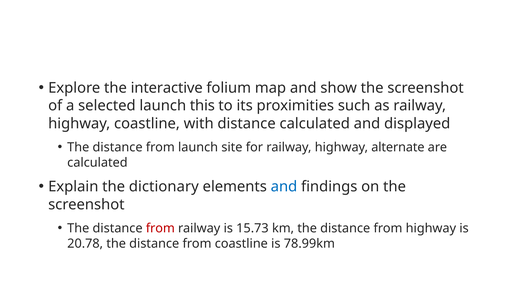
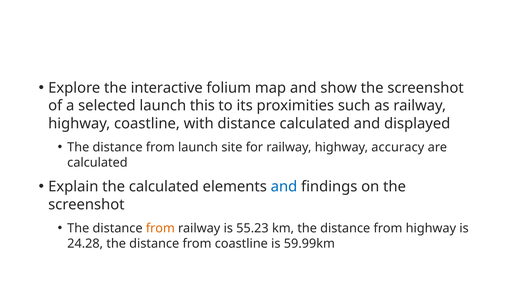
alternate: alternate -> accuracy (398, 147)
the dictionary: dictionary -> calculated (164, 187)
from colour: red -> orange (160, 228)
15.73: 15.73 -> 55.23 (252, 228)
20.78: 20.78 -> 24.28 (85, 243)
78.99km: 78.99km -> 59.99km (309, 243)
